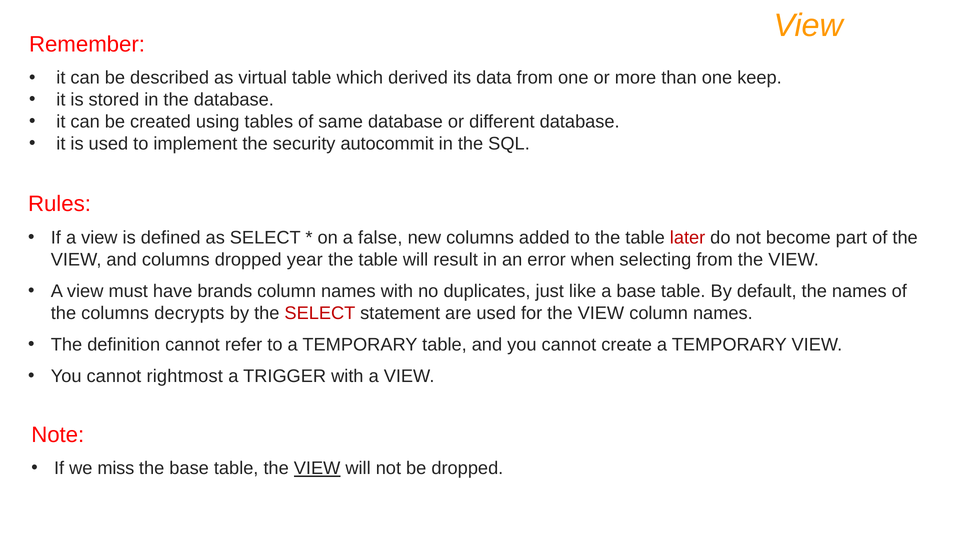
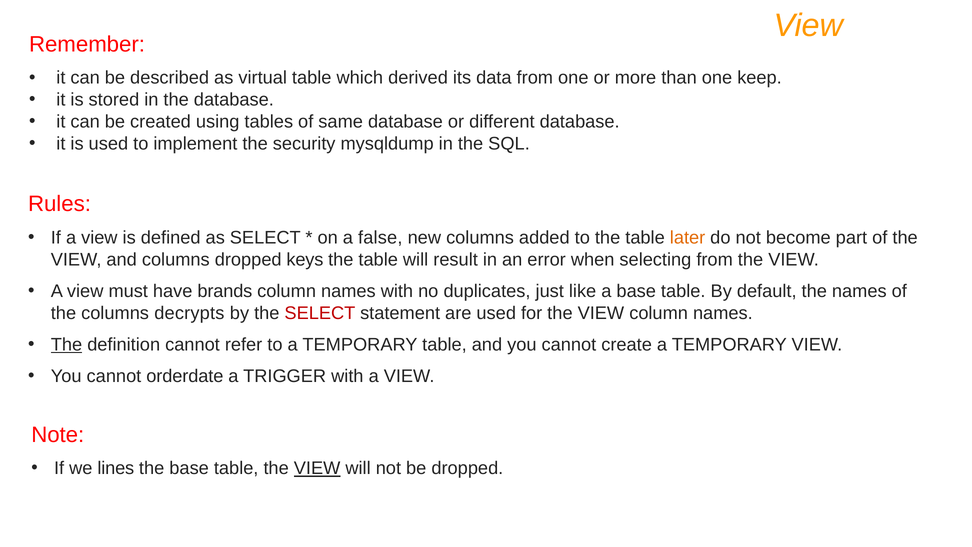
autocommit: autocommit -> mysqldump (387, 144)
later colour: red -> orange (688, 238)
year: year -> keys (305, 259)
The underline: none -> present (67, 344)
rightmost: rightmost -> orderdate (185, 376)
miss: miss -> lines (116, 468)
